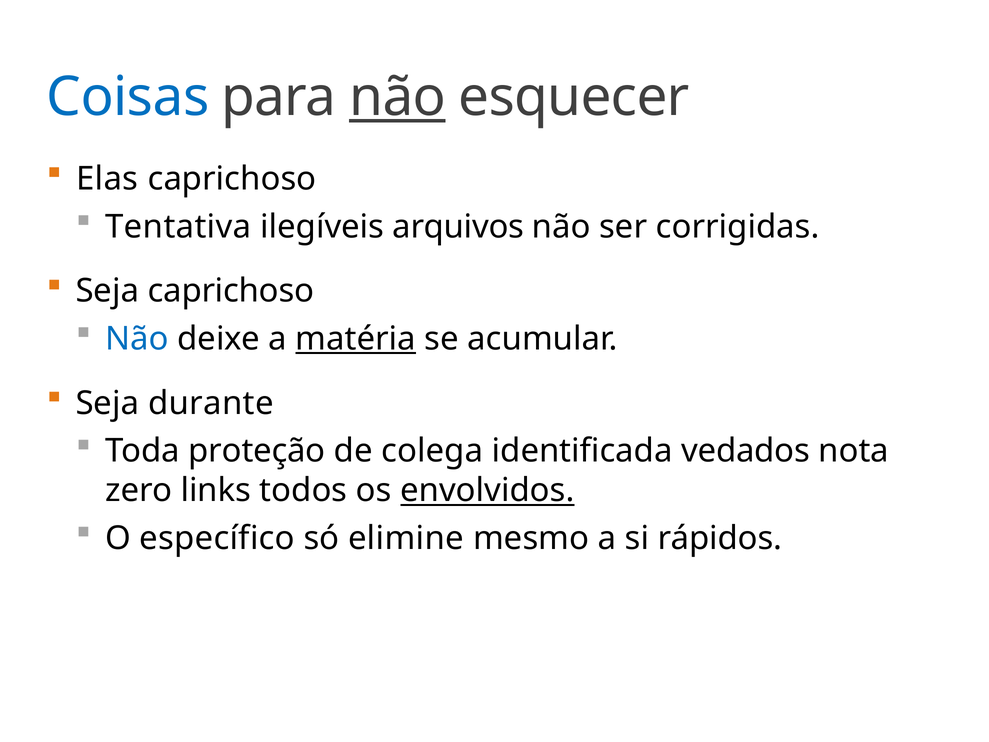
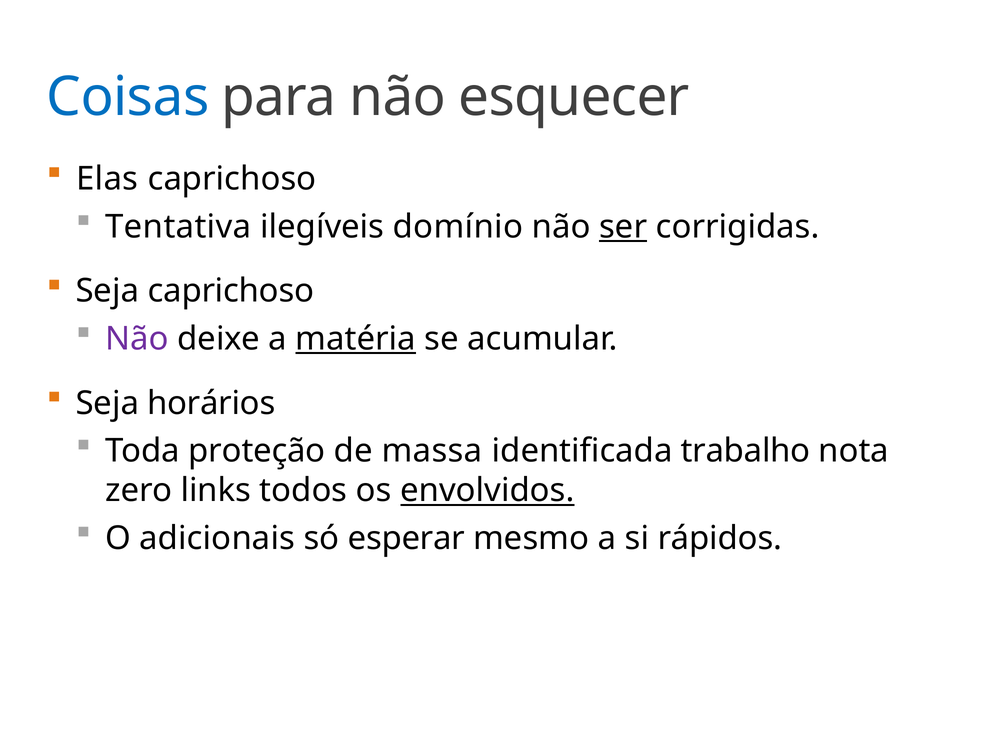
não underline: present -> none (398, 97)
arquivos: arquivos -> domínio (458, 227)
ser underline: none -> present (623, 227)
Não colour: blue -> purple (137, 339)
durante: durante -> horários (211, 403)
colega: colega -> massa (432, 451)
vedados: vedados -> trabalho (746, 451)
específico: específico -> adicionais (217, 538)
elimine: elimine -> esperar (406, 538)
